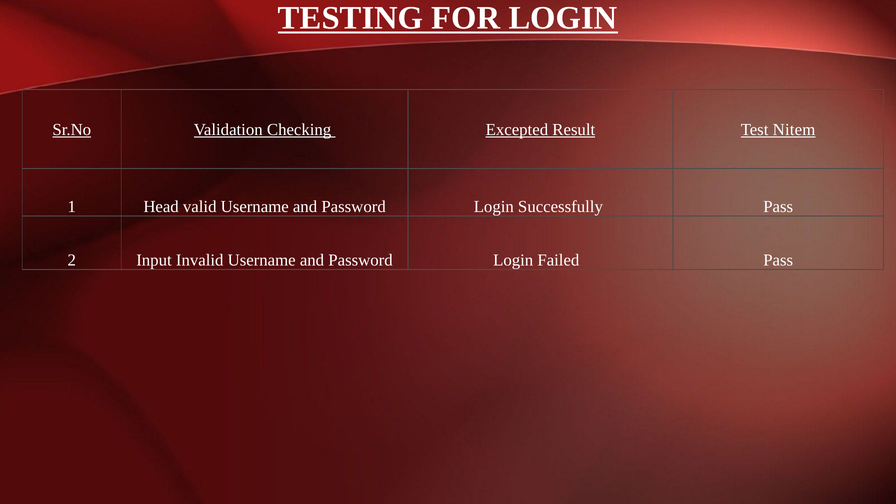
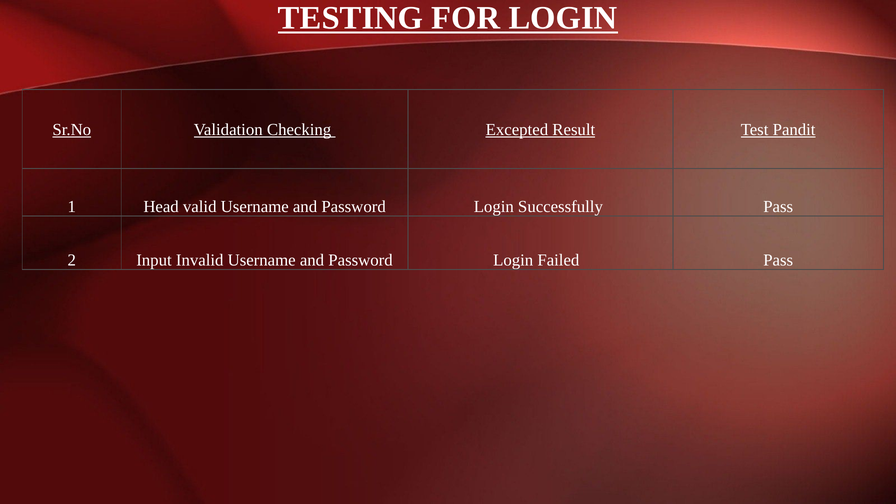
Nitem: Nitem -> Pandit (794, 130)
